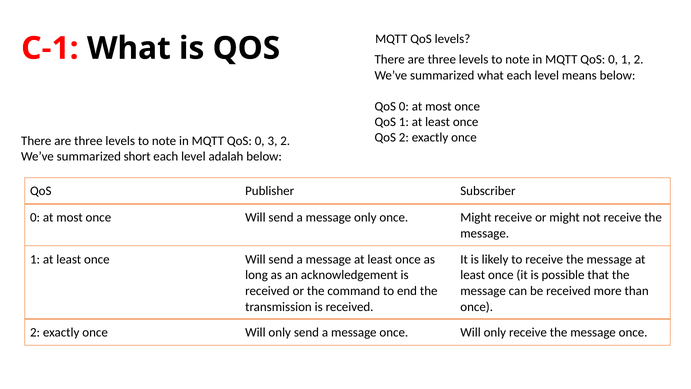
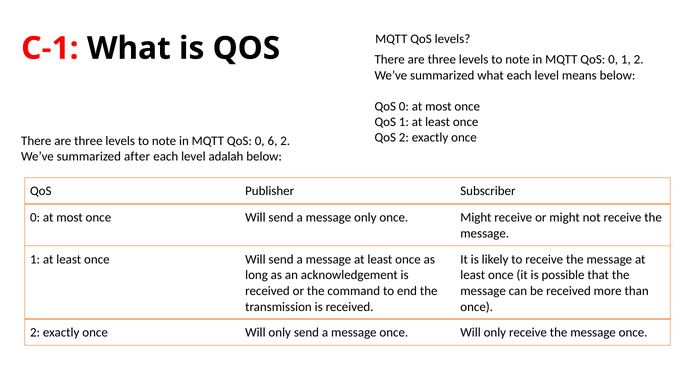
3: 3 -> 6 (272, 141)
short: short -> after (137, 156)
